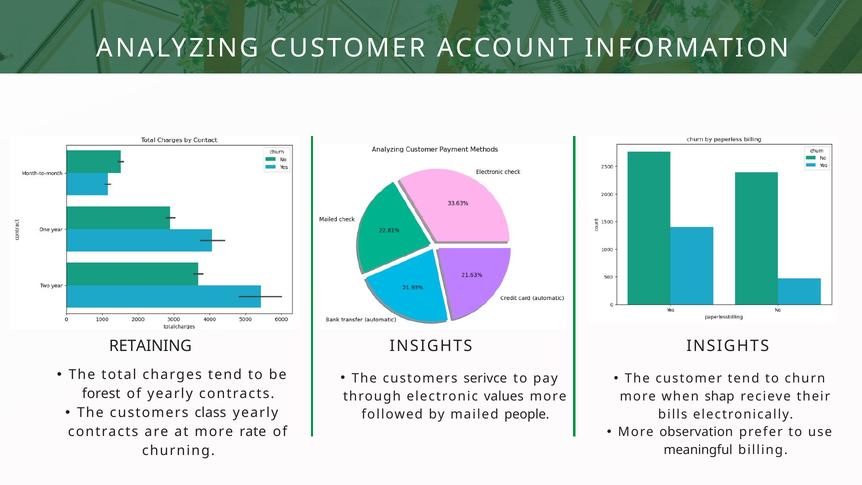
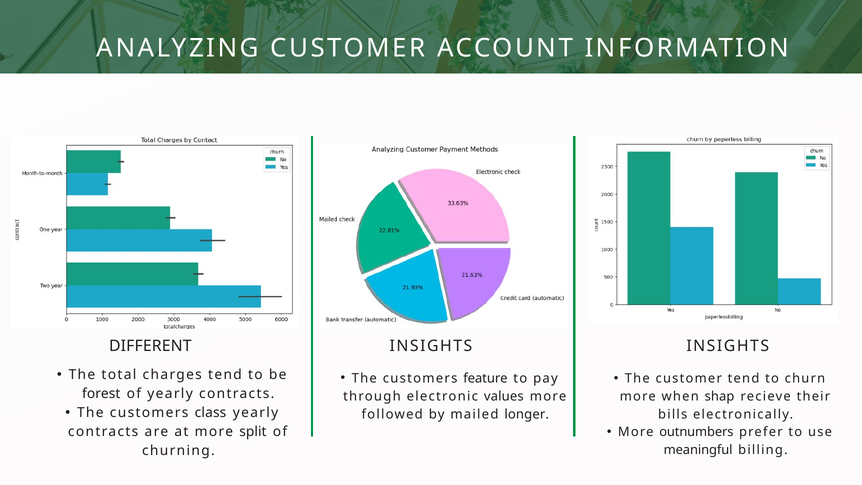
RETAINING: RETAINING -> DIFFERENT (150, 346)
serivce: serivce -> feature (485, 378)
people: people -> longer (527, 414)
observation: observation -> outnumbers (696, 432)
rate: rate -> split (253, 432)
